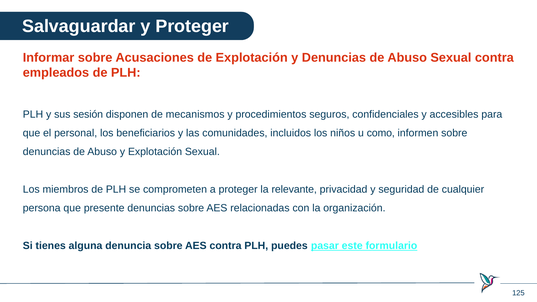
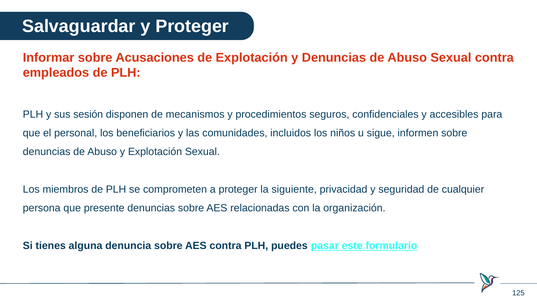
como: como -> sigue (381, 133)
relevante: relevante -> siguiente (294, 189)
